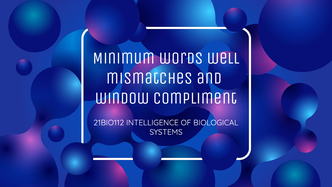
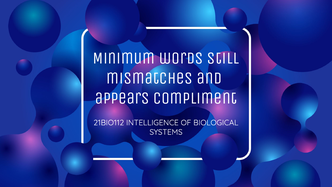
well: well -> still (223, 58)
window: window -> appears (122, 98)
